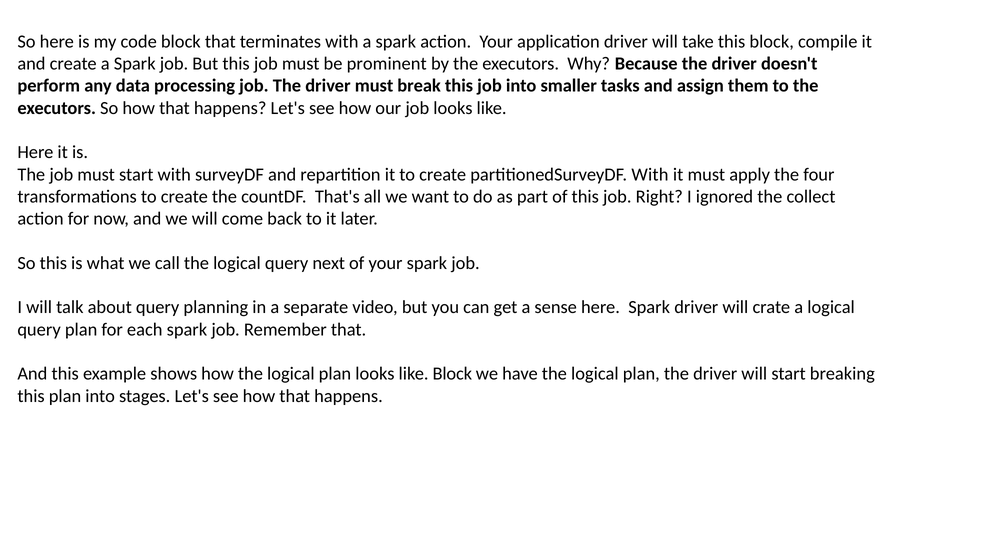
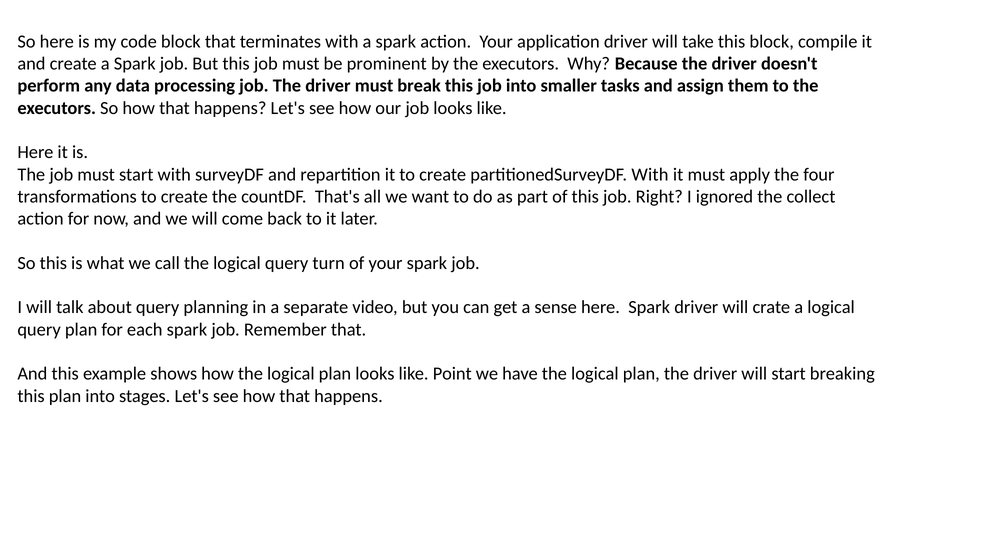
next: next -> turn (329, 263)
like Block: Block -> Point (452, 374)
